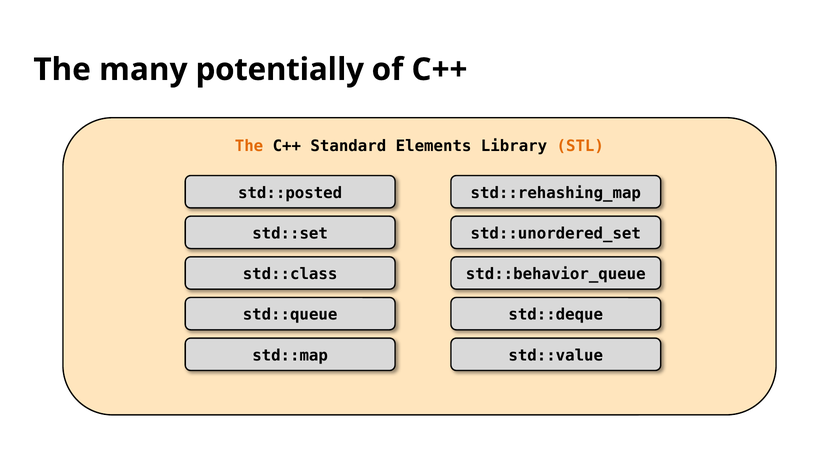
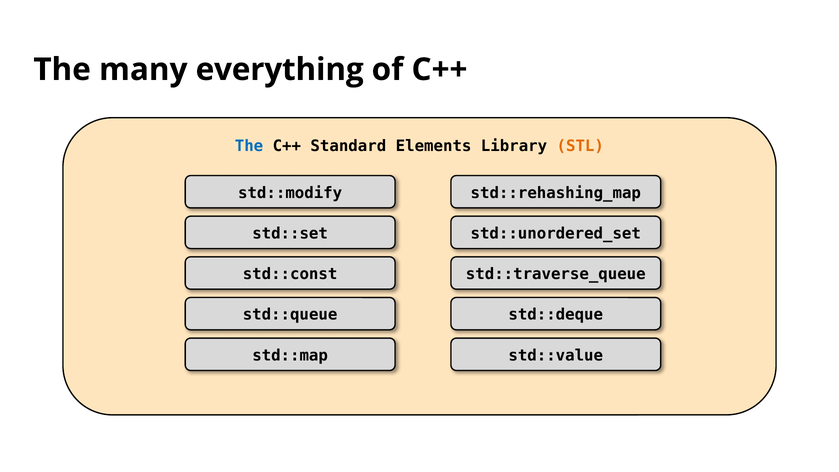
potentially: potentially -> everything (280, 70)
The colour: orange -> blue (249, 146)
std::posted: std::posted -> std::modify (290, 193)
std::class: std::class -> std::const (290, 274)
std::behavior_queue: std::behavior_queue -> std::traverse_queue (556, 274)
